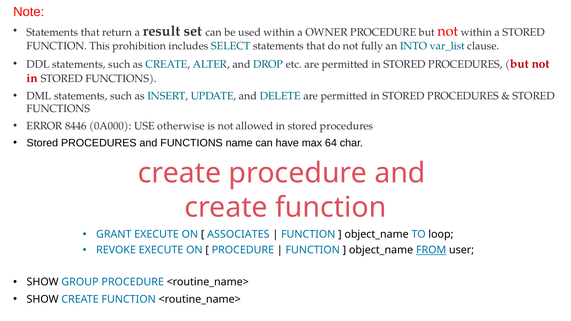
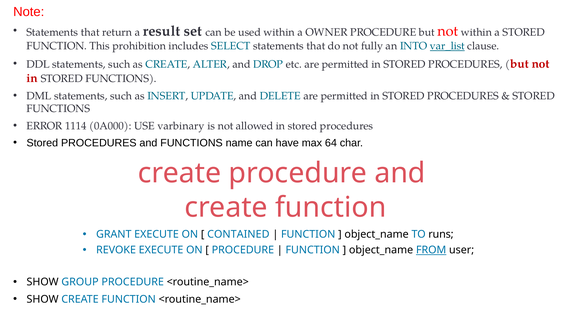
var_list underline: none -> present (447, 46)
8446: 8446 -> 1114 (76, 126)
otherwise: otherwise -> varbinary (181, 126)
ASSOCIATES: ASSOCIATES -> CONTAINED (238, 235)
loop: loop -> runs (441, 235)
